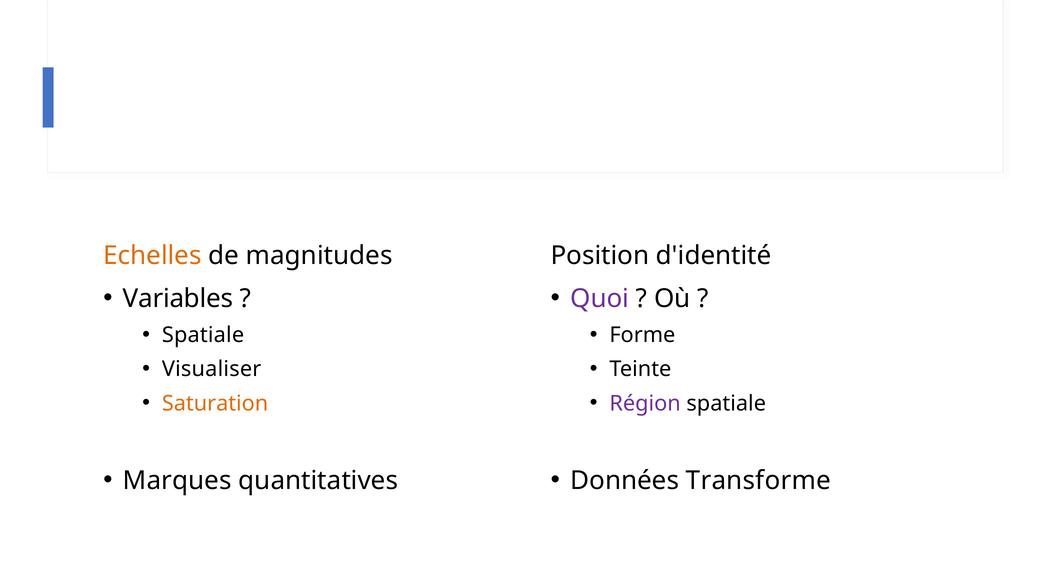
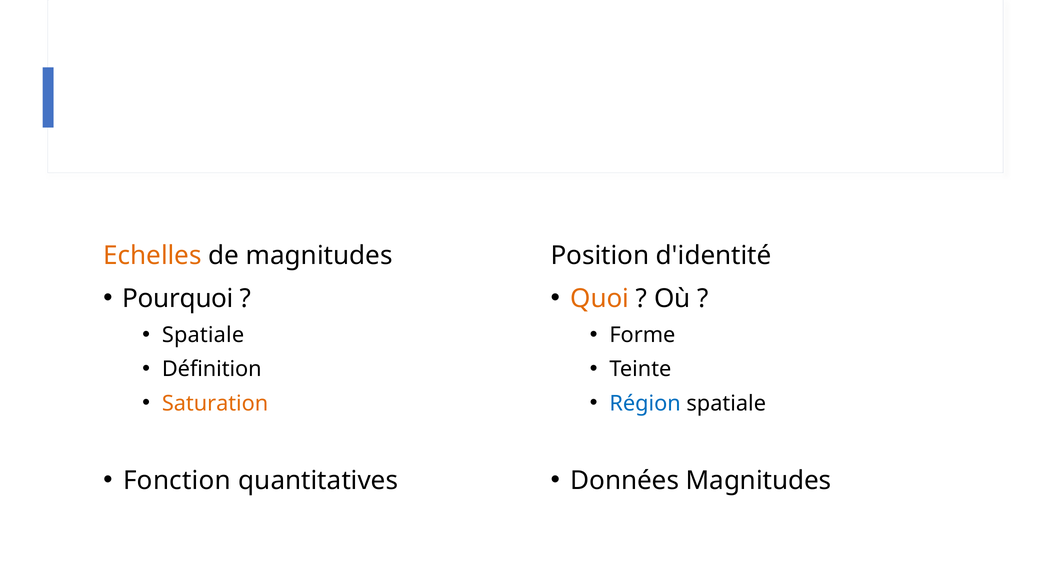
Variables: Variables -> Pourquoi (178, 299)
Quoi colour: purple -> orange (600, 299)
Visualiser: Visualiser -> Définition (212, 369)
Région colour: purple -> blue (645, 403)
Marques: Marques -> Fonction (177, 480)
Données Transforme: Transforme -> Magnitudes (759, 480)
